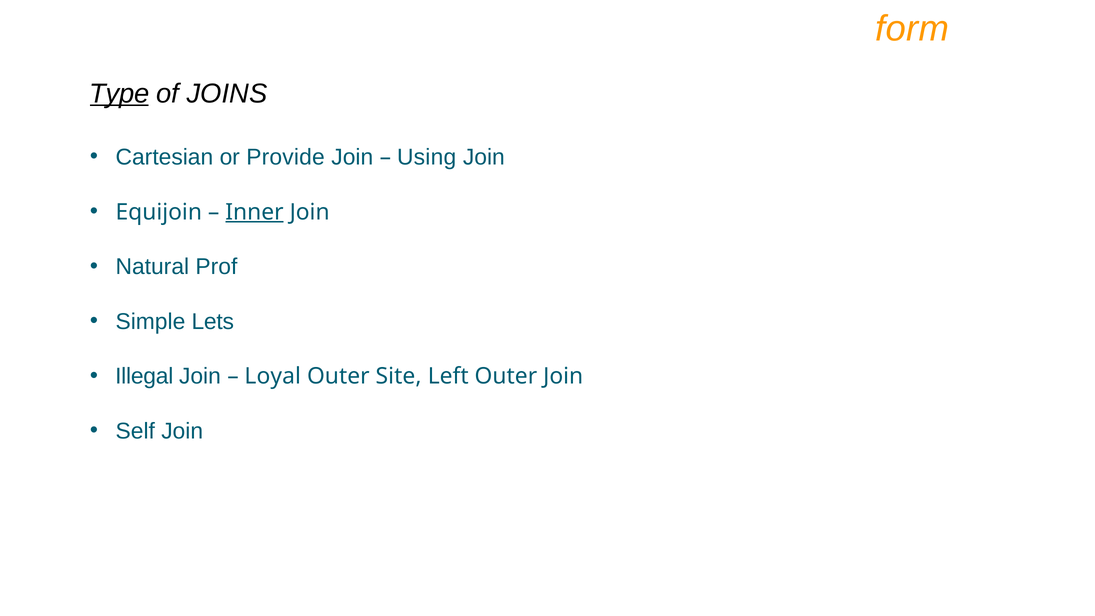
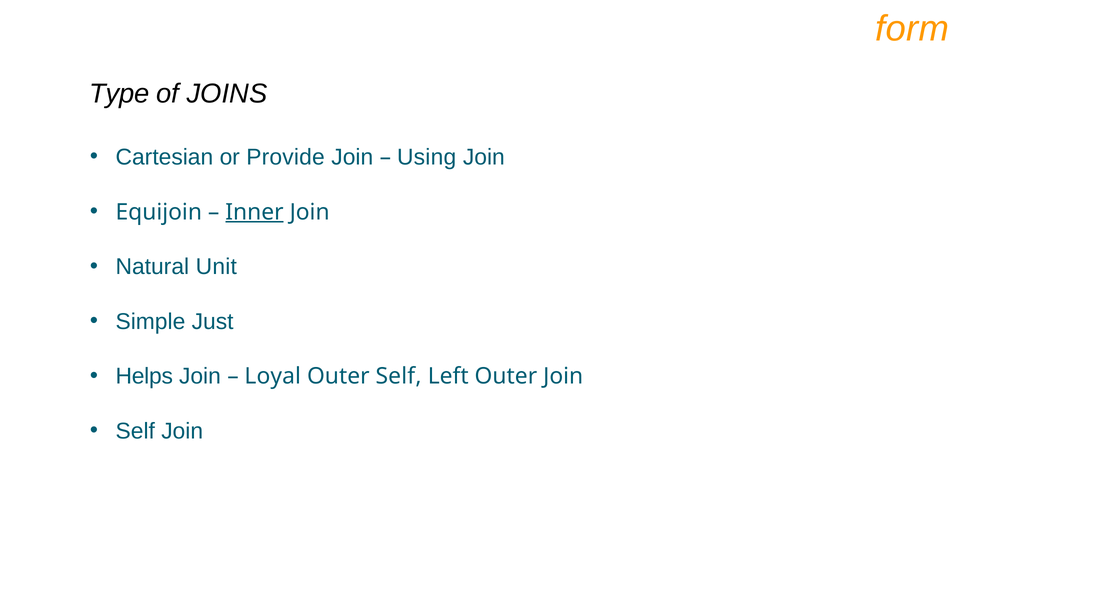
Type underline: present -> none (119, 94)
Prof: Prof -> Unit (216, 267)
Lets: Lets -> Just (213, 322)
Illegal: Illegal -> Helps (144, 376)
Outer Site: Site -> Self (399, 376)
